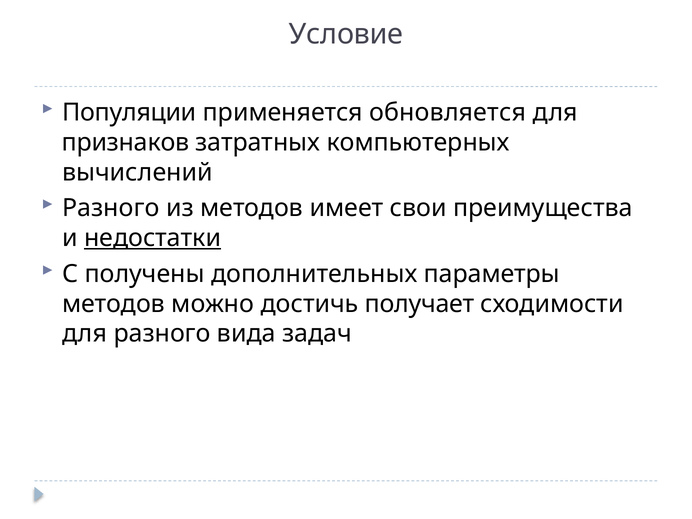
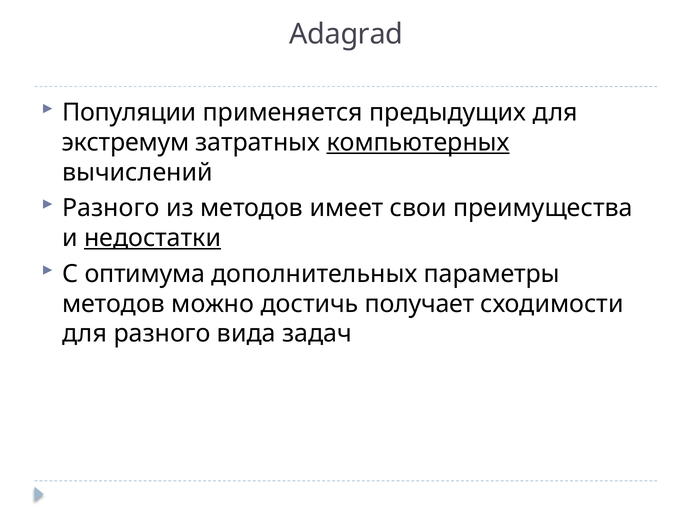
Условие: Условие -> Adagrad (346, 34)
обновляется: обновляется -> предыдущих (448, 112)
признаков: признаков -> экстремум (126, 142)
компьютерных underline: none -> present (418, 142)
получены: получены -> оптимума (145, 274)
